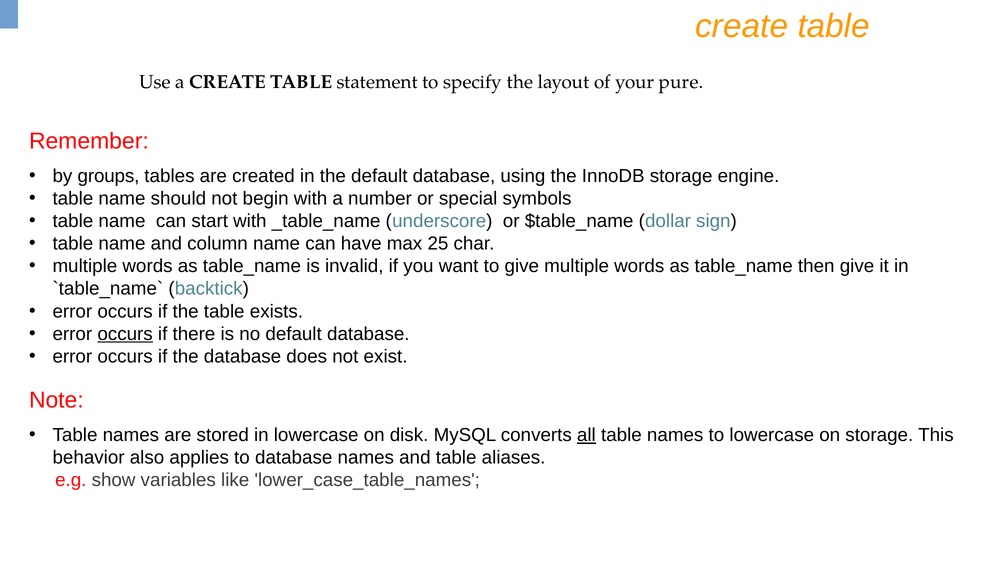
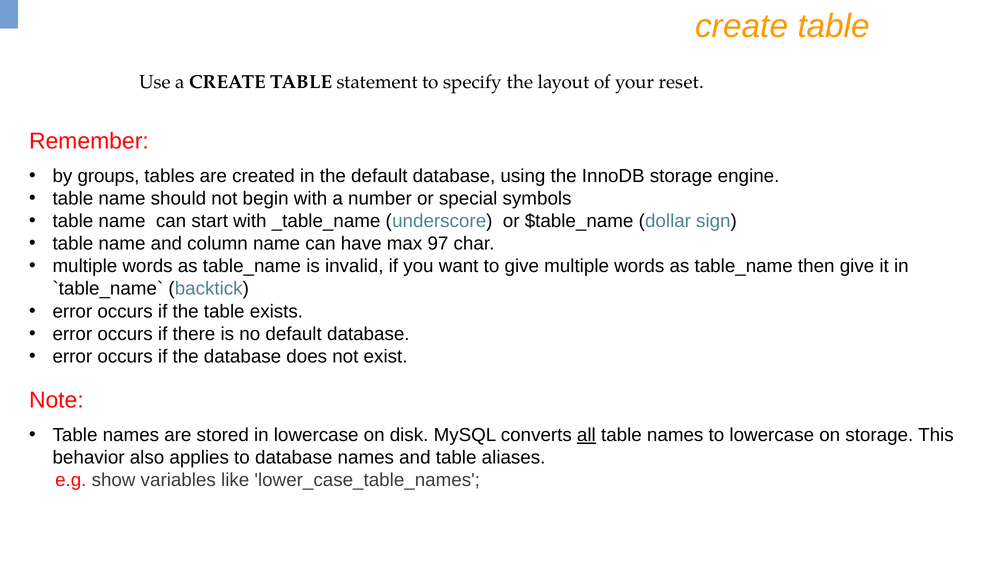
pure: pure -> reset (681, 82)
25: 25 -> 97 (438, 244)
occurs underline: present -> none (125, 334)
